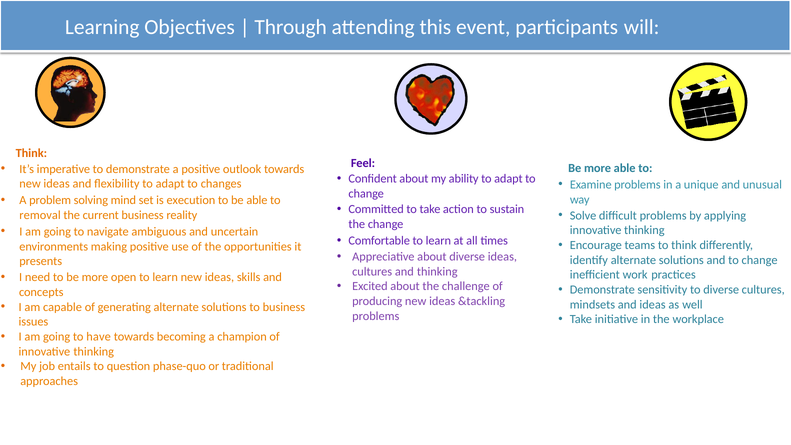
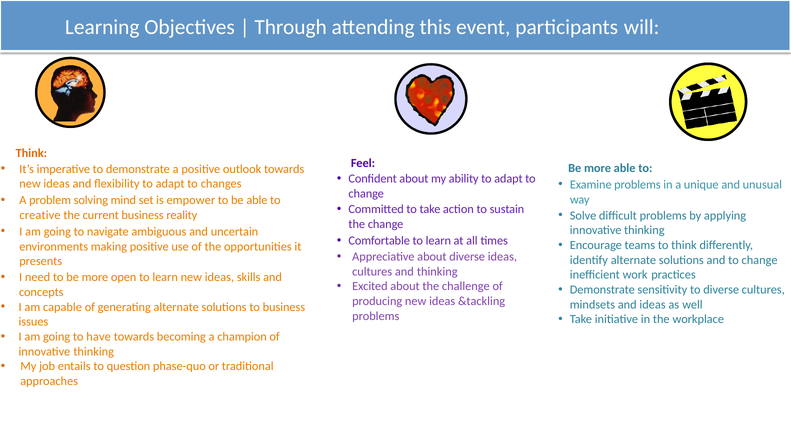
execution: execution -> empower (191, 200)
removal: removal -> creative (40, 215)
